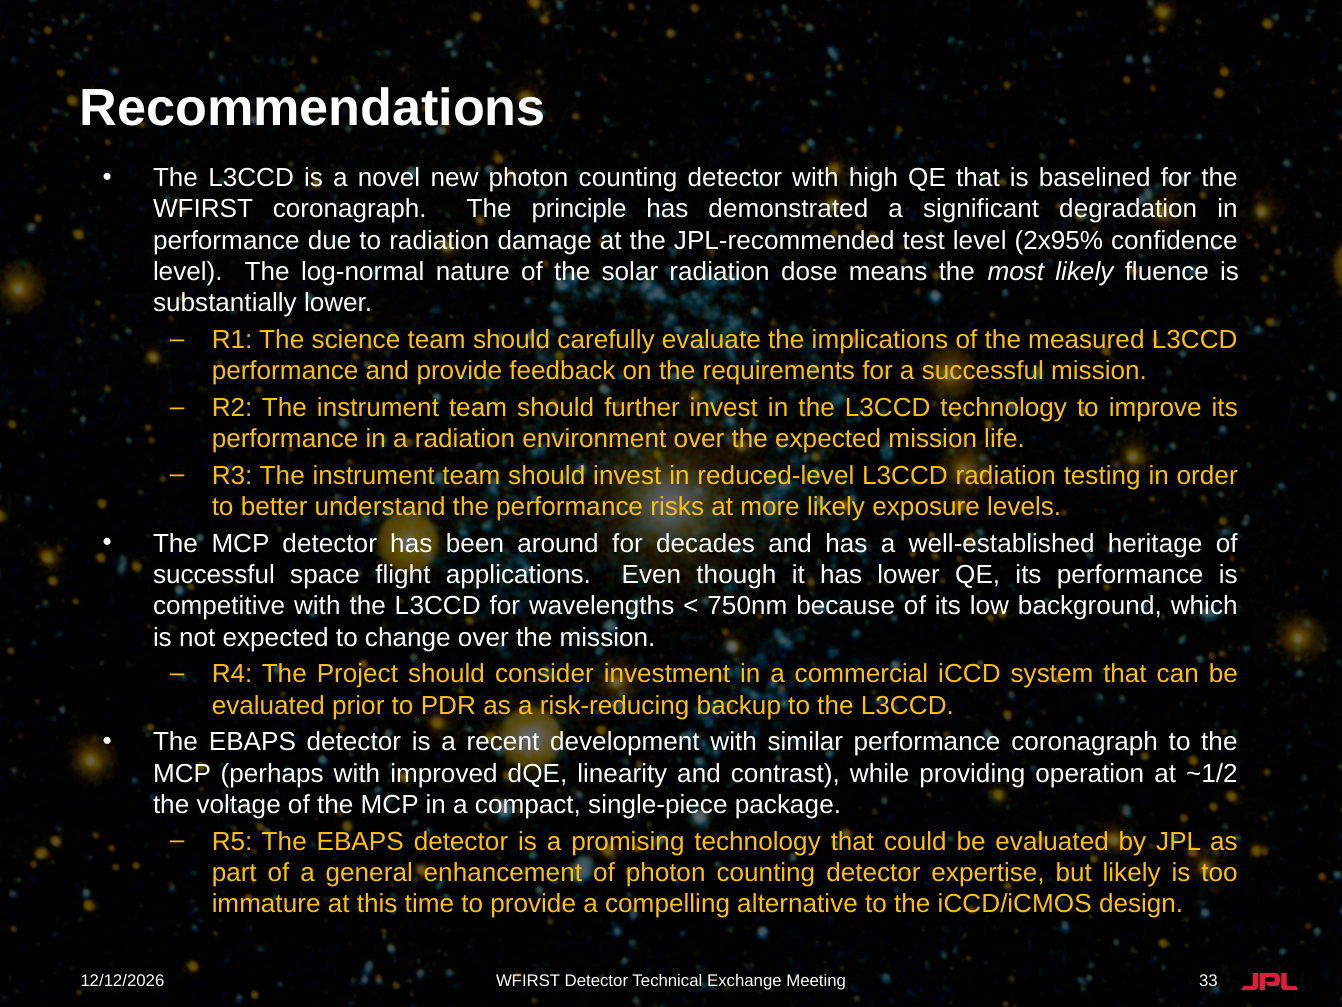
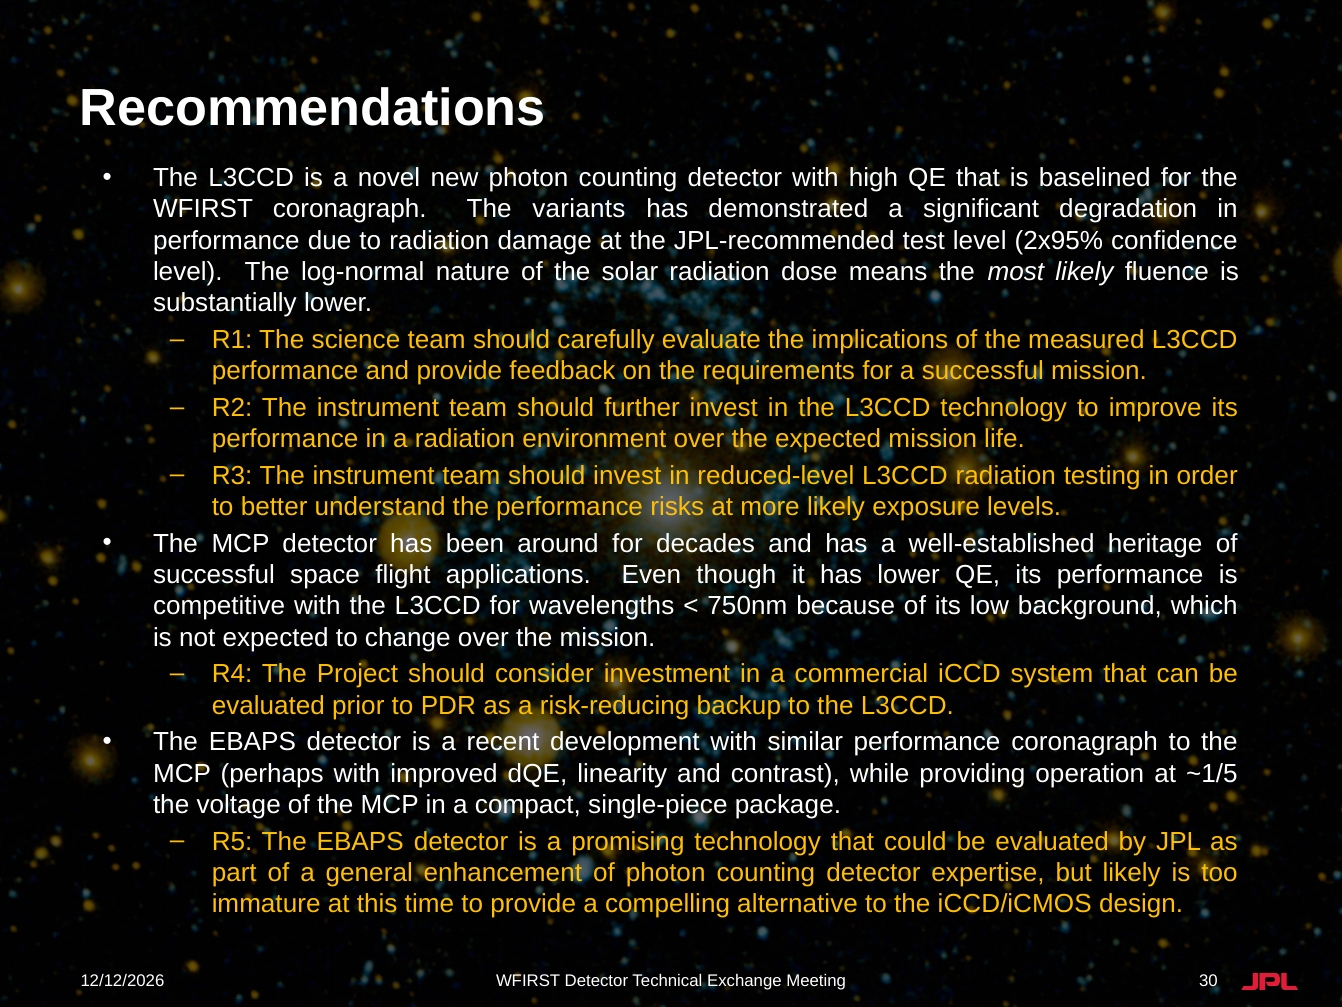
principle: principle -> variants (579, 209)
~1/2: ~1/2 -> ~1/5 (1212, 773)
33: 33 -> 30 (1208, 981)
